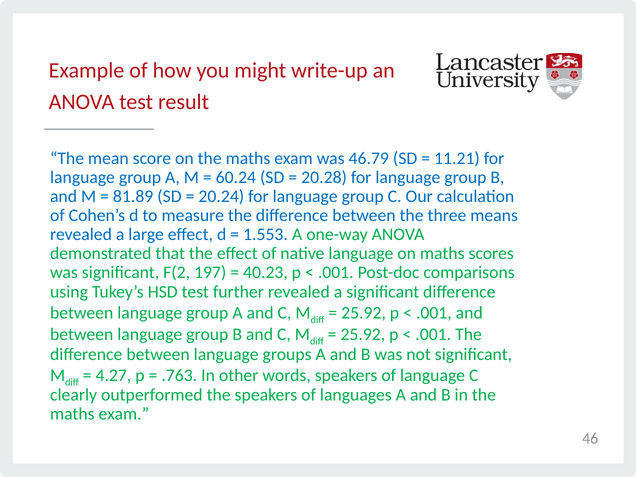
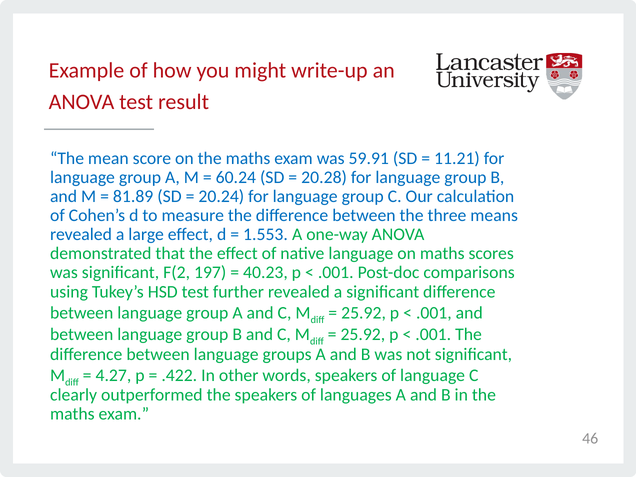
46.79: 46.79 -> 59.91 (369, 158)
.763: .763 -> .422 (179, 375)
